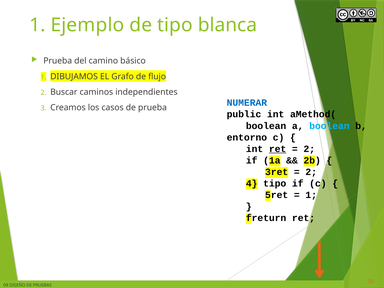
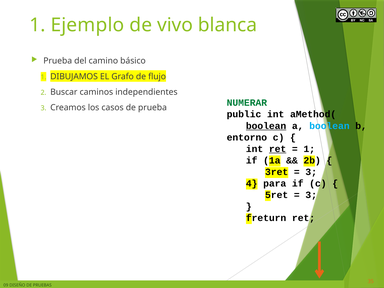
de tipo: tipo -> vivo (175, 25)
NUMERAR colour: blue -> green (247, 103)
boolean underline: none -> present (266, 126)
2: 2 -> 1 (309, 149)
2: 2 -> 3 (311, 172)
4 tipo: tipo -> para (275, 183)
1: 1 -> 3 (311, 195)
